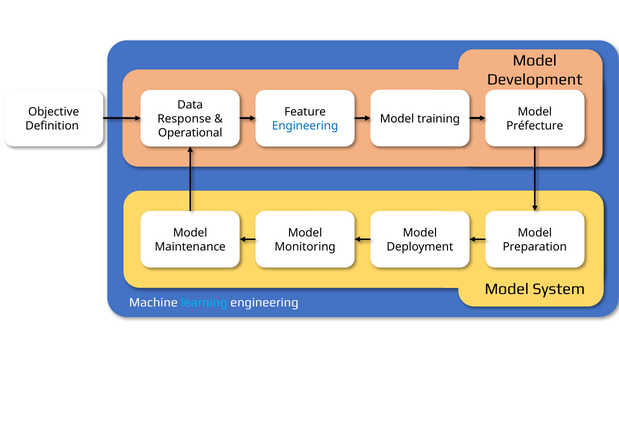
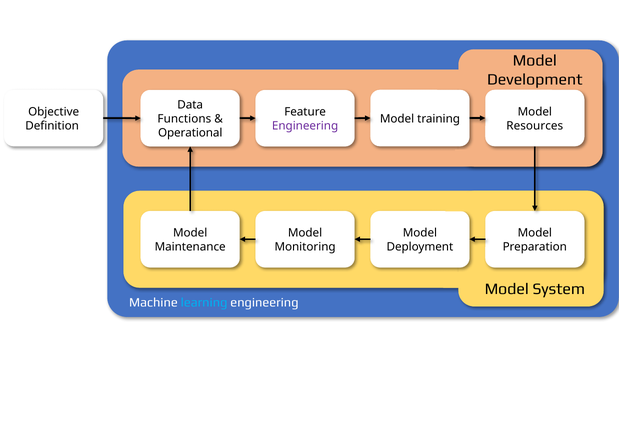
Response: Response -> Functions (184, 119)
Préfecture: Préfecture -> Resources (535, 126)
Engineering colour: blue -> purple (305, 126)
